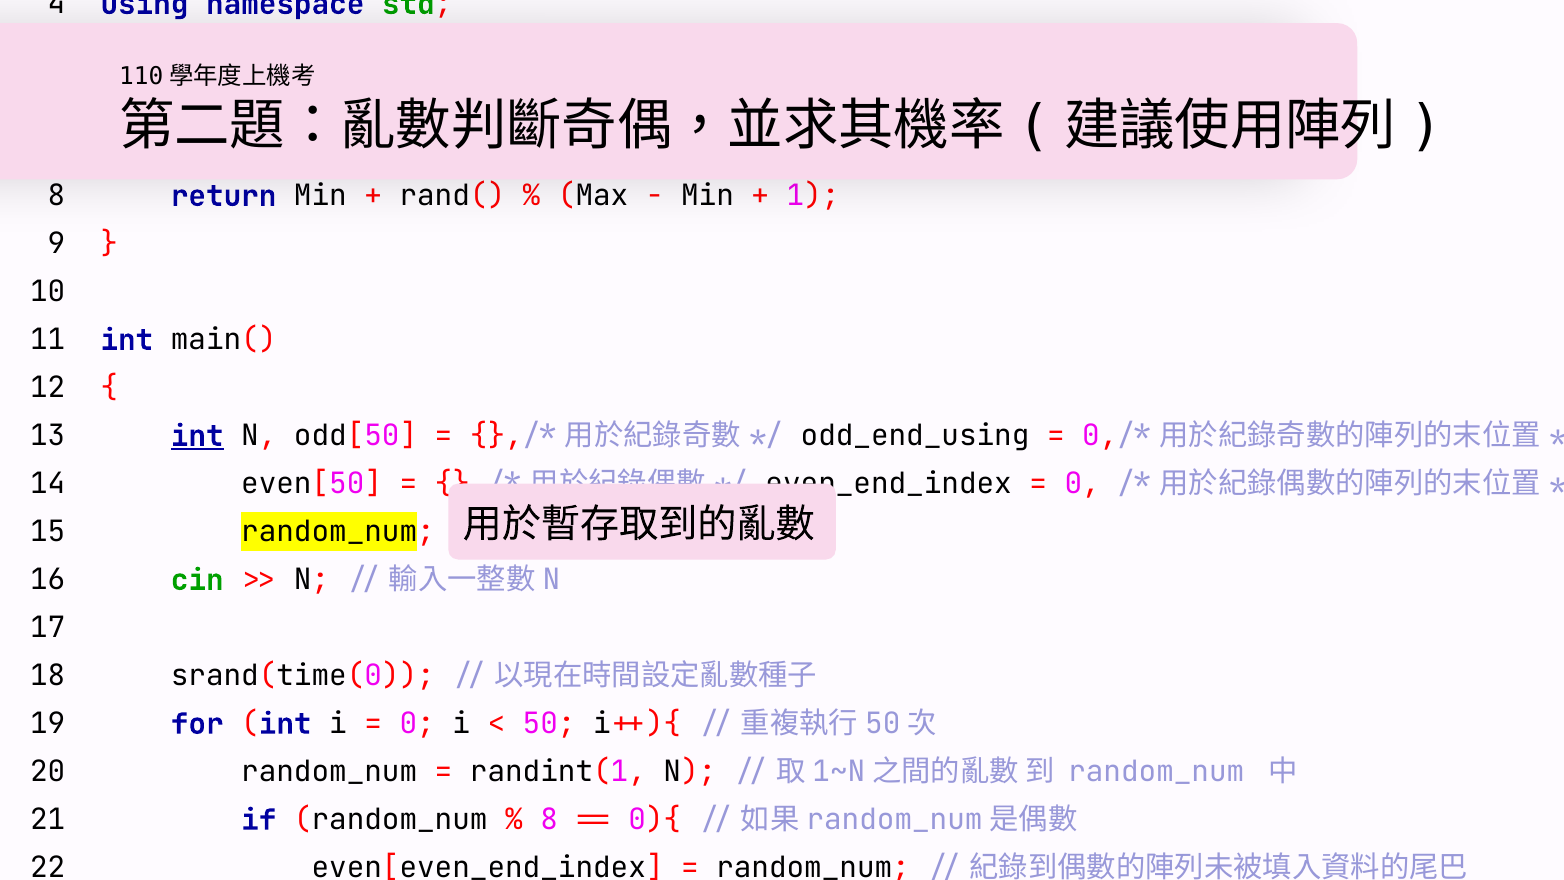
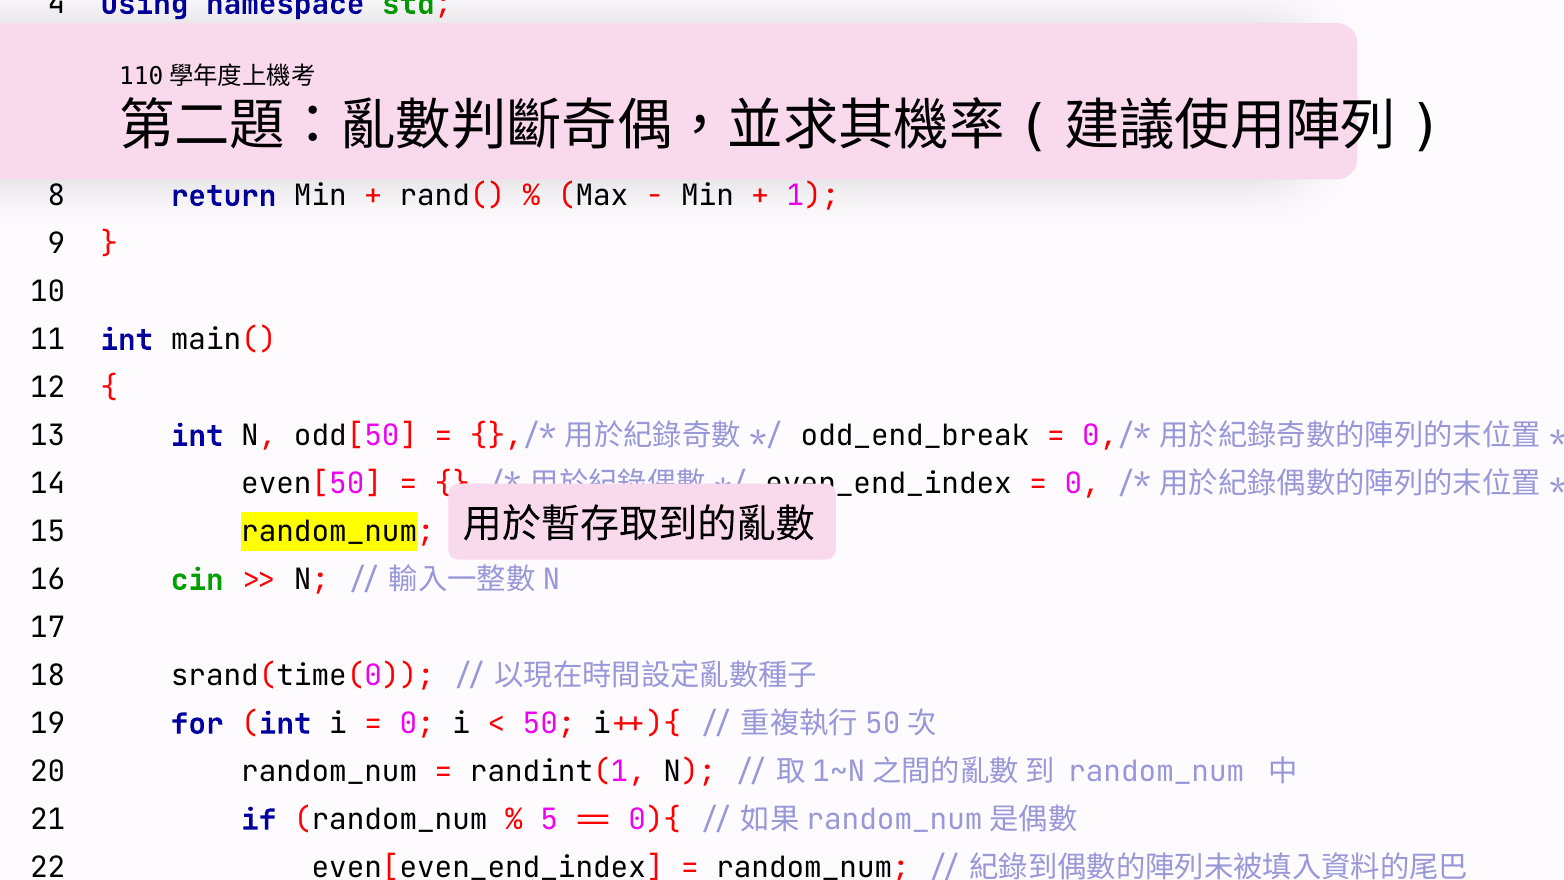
int underline: present -> none (197, 436)
odd_end_using: odd_end_using -> odd_end_break (915, 436)
8: 8 -> 5 (549, 820)
